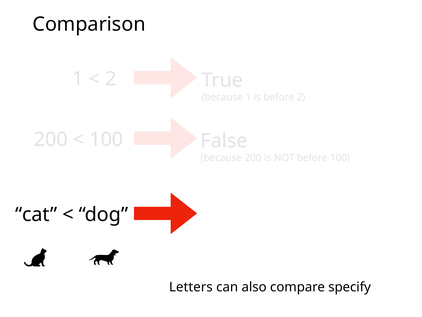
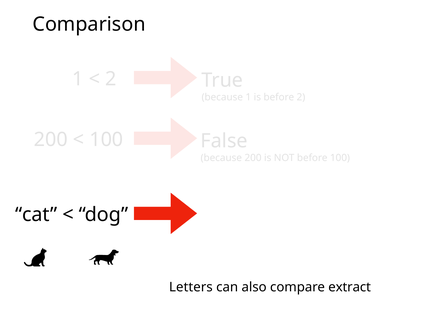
specify: specify -> extract (350, 287)
